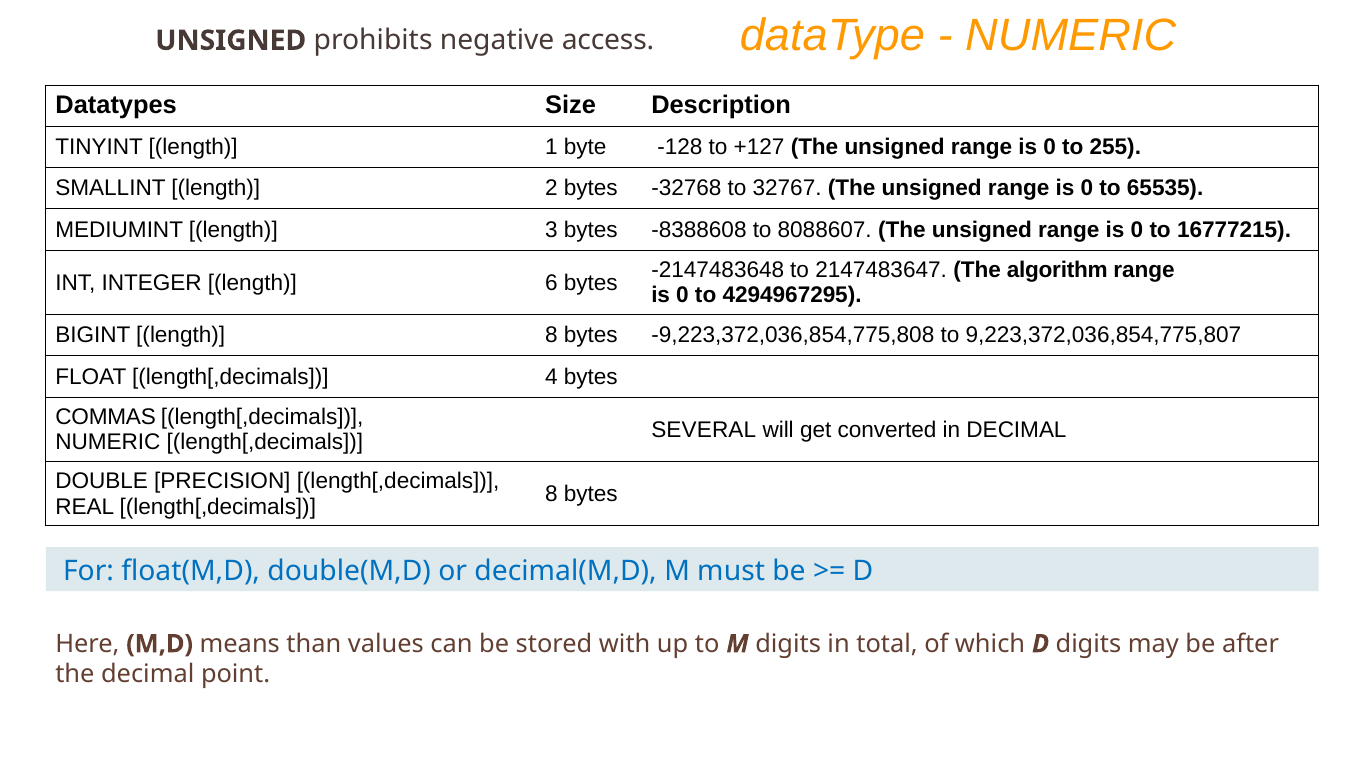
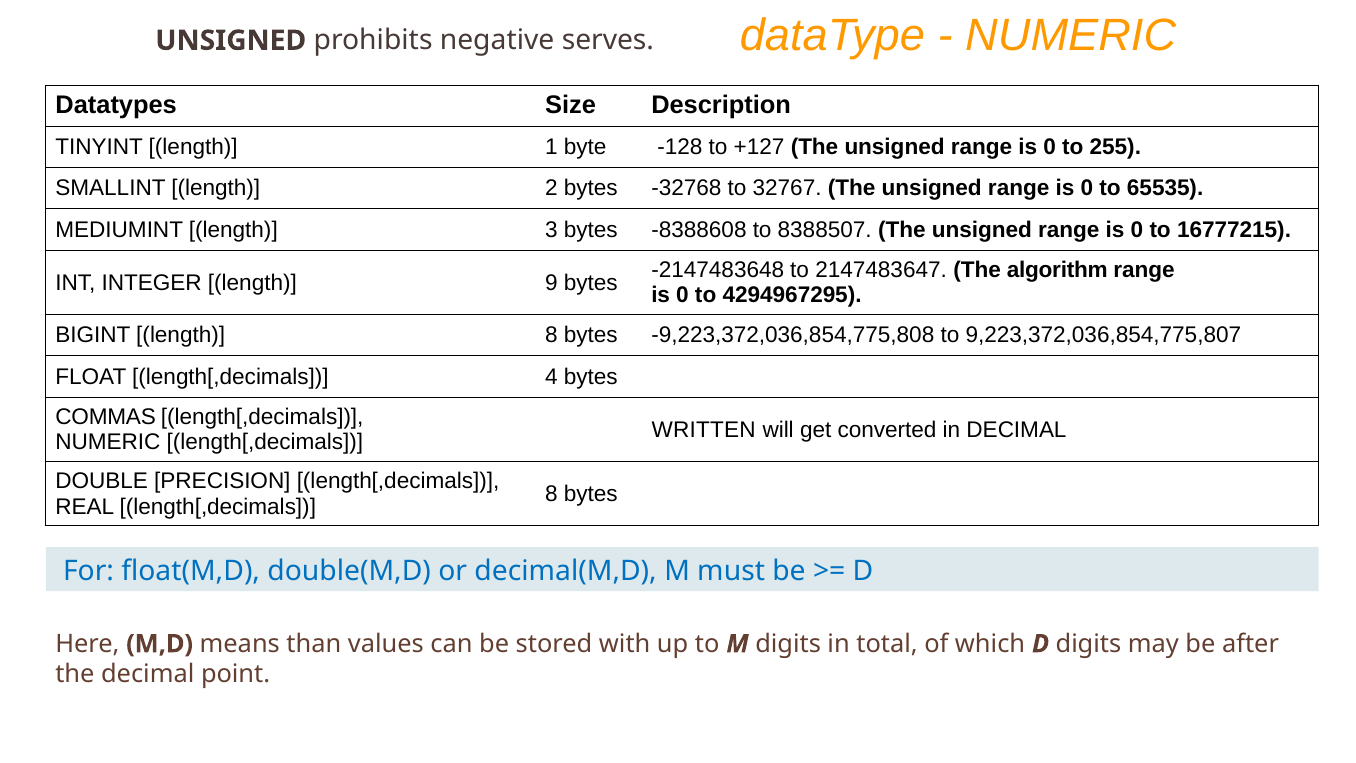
access: access -> serves (608, 40)
8088607: 8088607 -> 8388507 (825, 230)
6: 6 -> 9 (551, 283)
SEVERAL: SEVERAL -> WRITTEN (704, 429)
